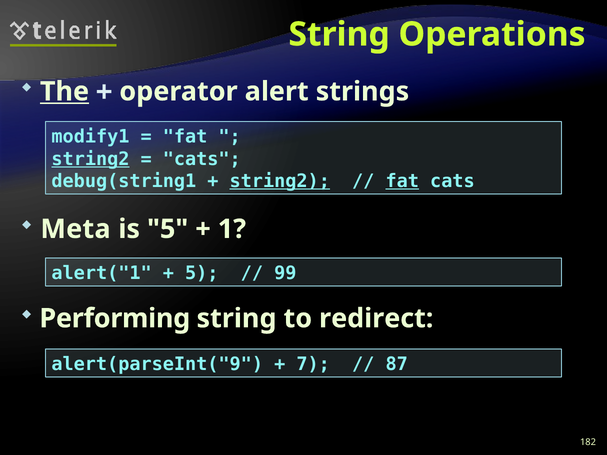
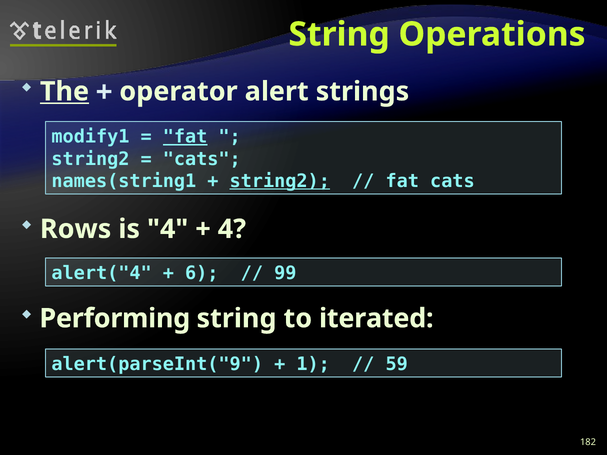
fat underline: none -> present (185, 137)
string2 underline: present -> none (90, 159)
debug(string1: debug(string1 -> names(string1 (124, 181)
fat underline: present -> none (402, 181)
Meta: Meta -> Rows (76, 229)
is 5: 5 -> 4 (168, 229)
1: 1 -> 4 (232, 229)
alert("1: alert("1 -> alert("4 (102, 273)
5: 5 -> 6 (202, 273)
redirect: redirect -> iterated (376, 319)
7: 7 -> 1 (313, 364)
87: 87 -> 59 (397, 364)
